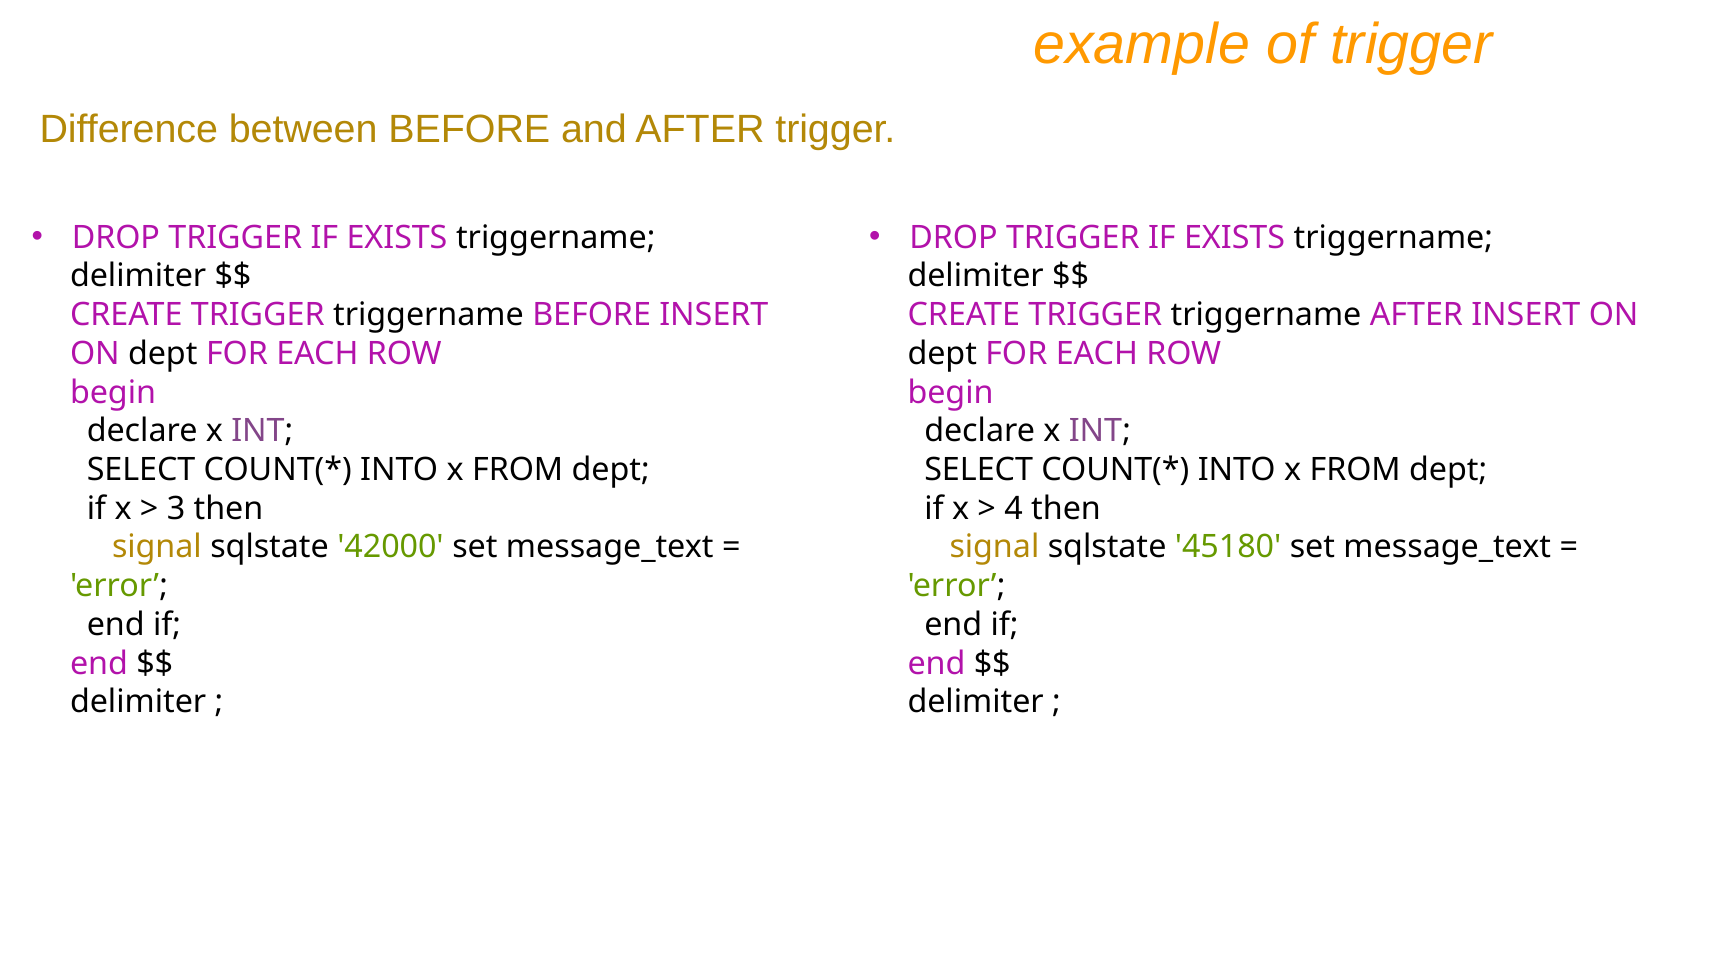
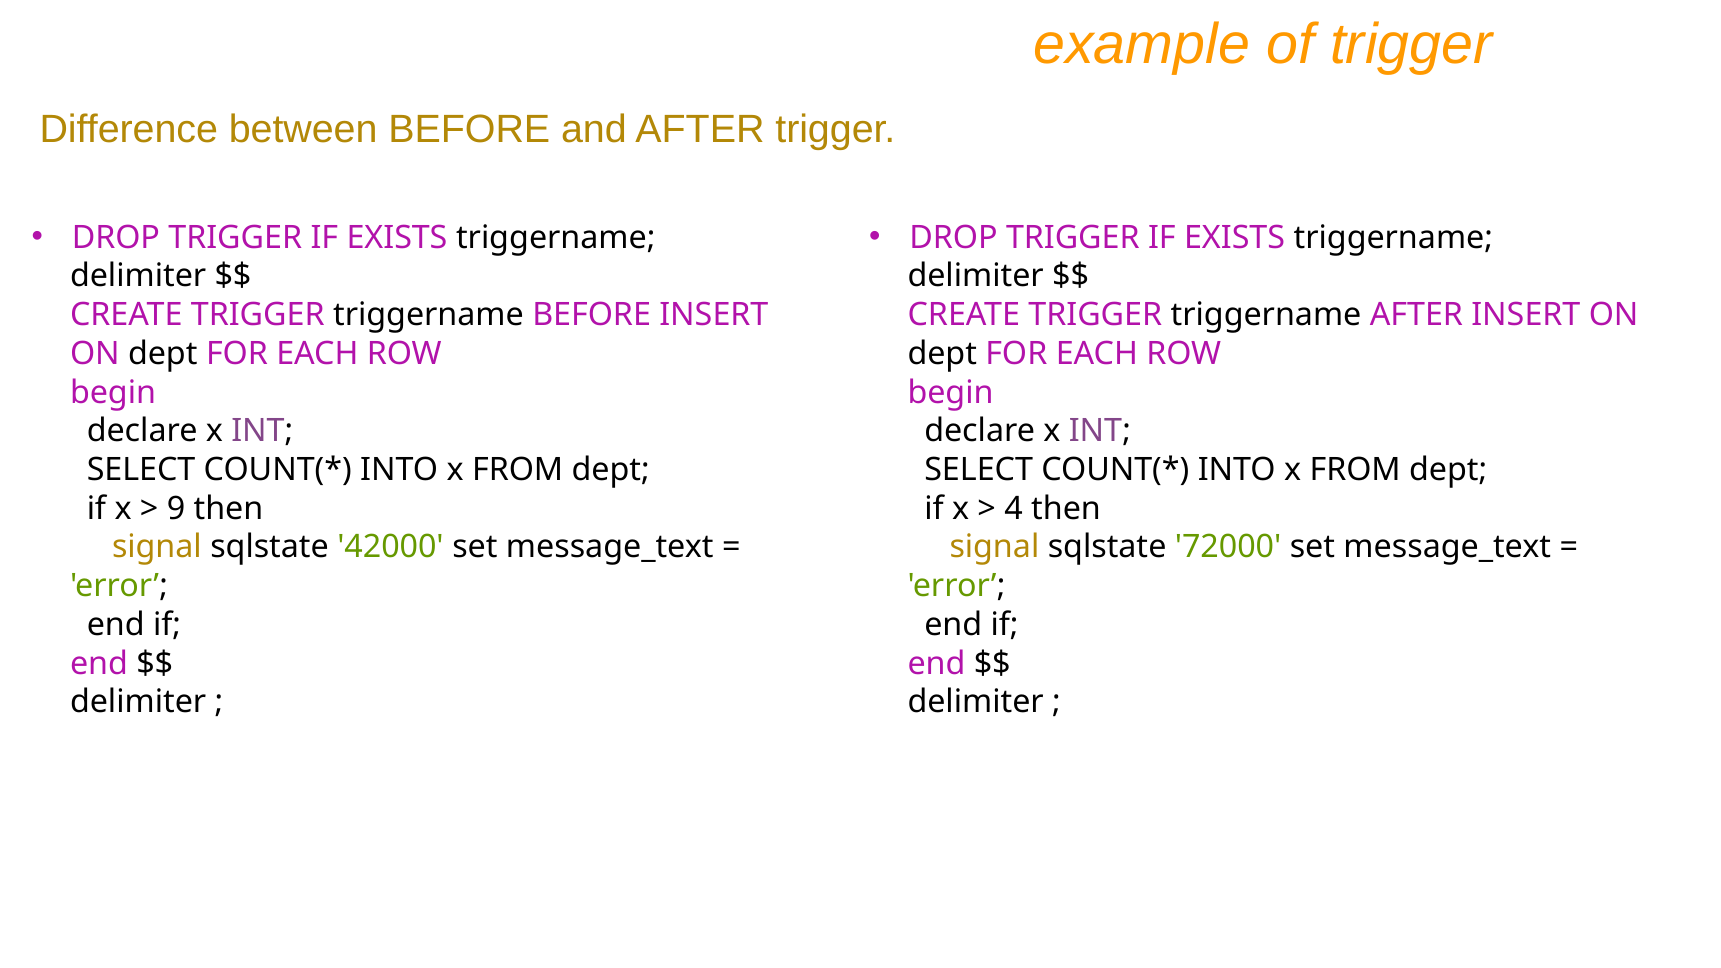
3: 3 -> 9 (176, 509)
45180: 45180 -> 72000 (1228, 547)
